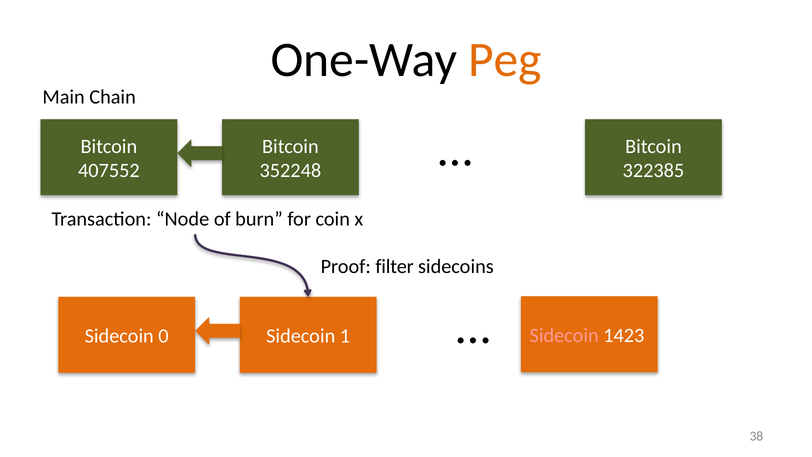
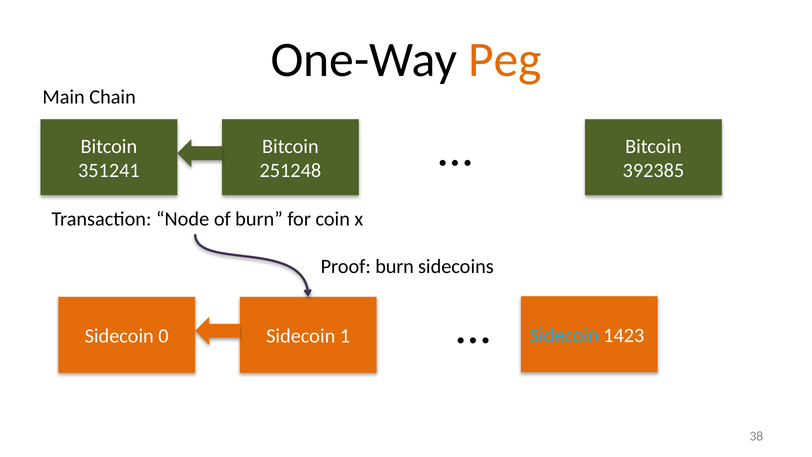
407552: 407552 -> 351241 (109, 171)
352248: 352248 -> 251248 (290, 171)
322385: 322385 -> 392385 (653, 171)
Proof filter: filter -> burn (395, 266)
Sidecoin colour: pink -> light blue (564, 335)
